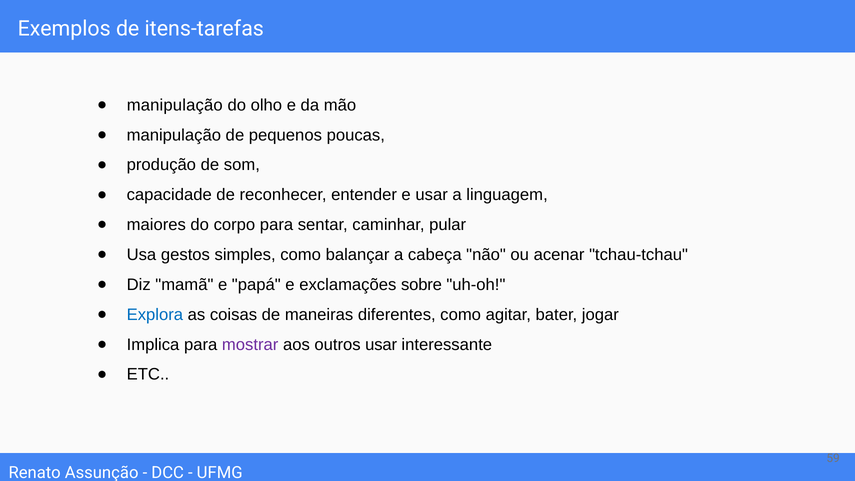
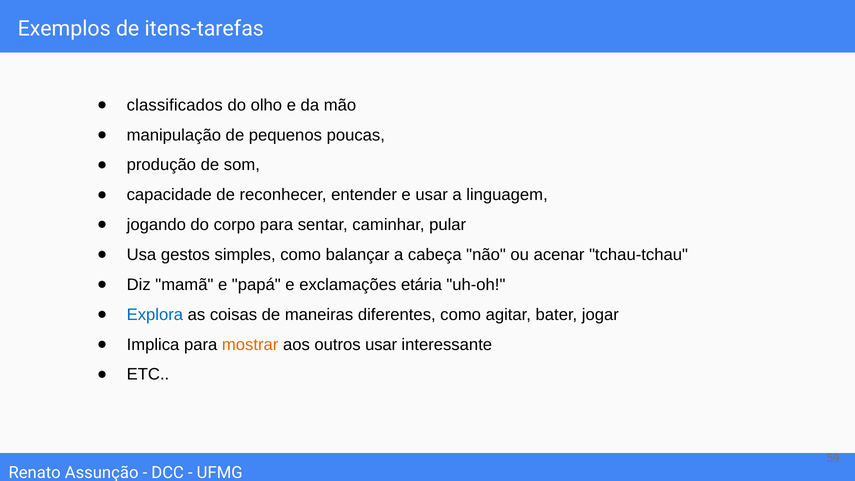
manipulação: manipulação -> classificados (175, 105)
maiores: maiores -> jogando (156, 225)
sobre: sobre -> etária (421, 285)
mostrar colour: purple -> orange (250, 345)
